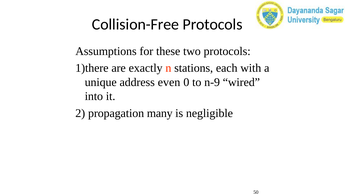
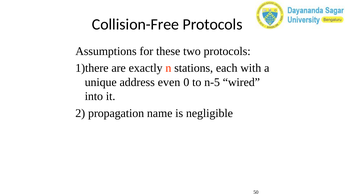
n-9: n-9 -> n-5 (212, 82)
many: many -> name (160, 113)
